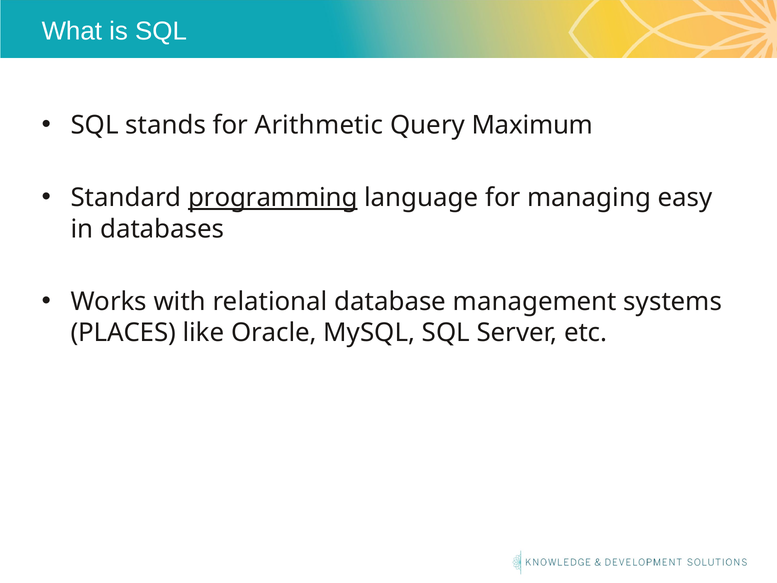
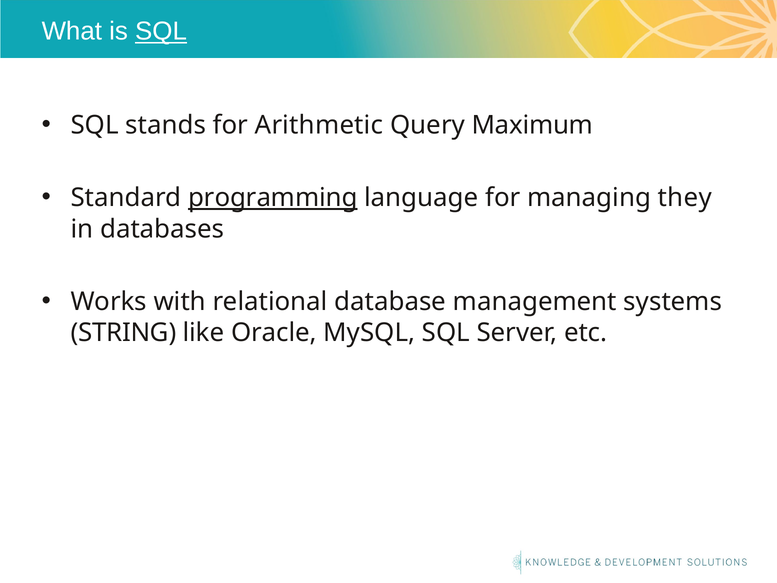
SQL underline: none -> present (161, 31)
easy: easy -> they (685, 198)
PLACES: PLACES -> STRING (123, 332)
